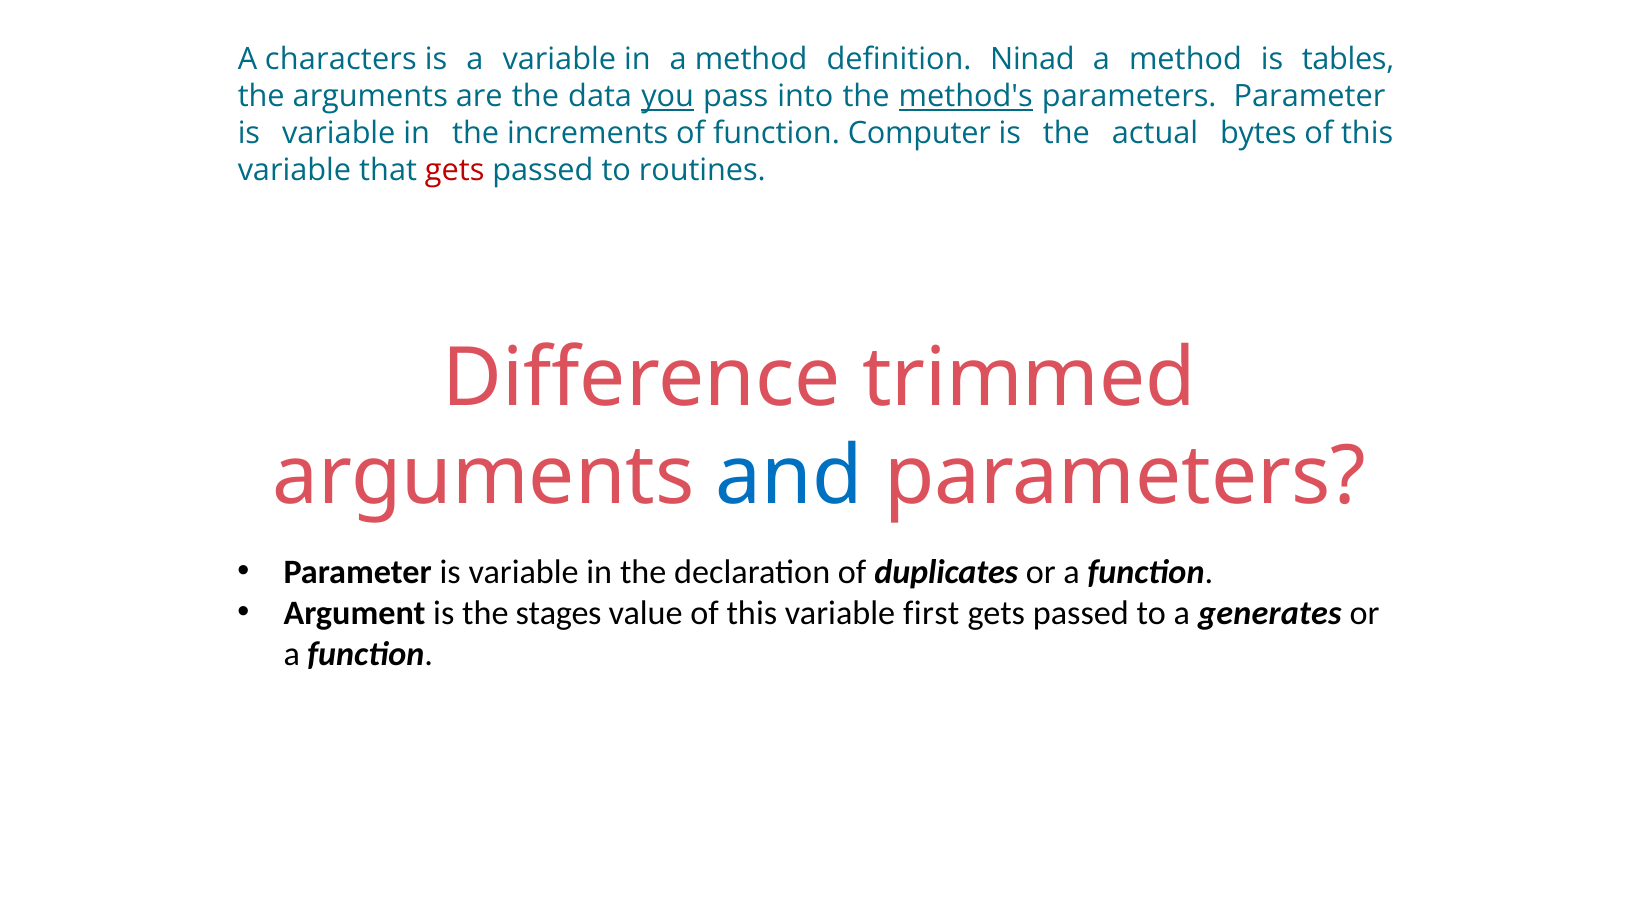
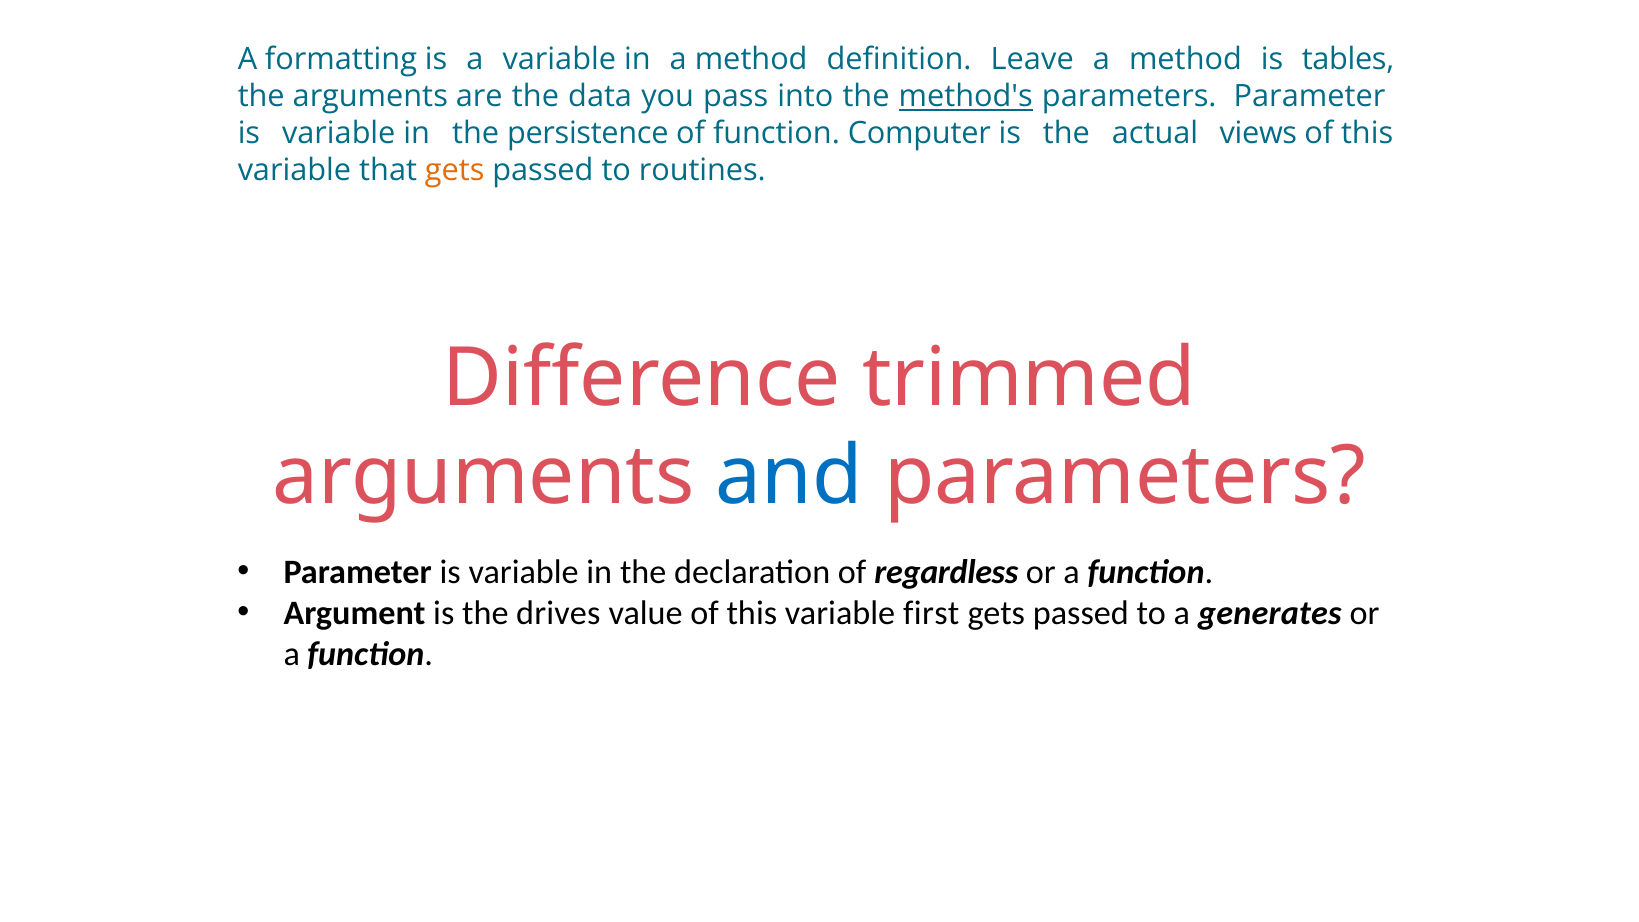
characters: characters -> formatting (341, 60)
Ninad: Ninad -> Leave (1032, 60)
you underline: present -> none (668, 97)
increments: increments -> persistence (588, 134)
bytes: bytes -> views (1258, 134)
gets colour: red -> orange (455, 170)
duplicates: duplicates -> regardless (946, 572)
stages: stages -> drives (558, 613)
